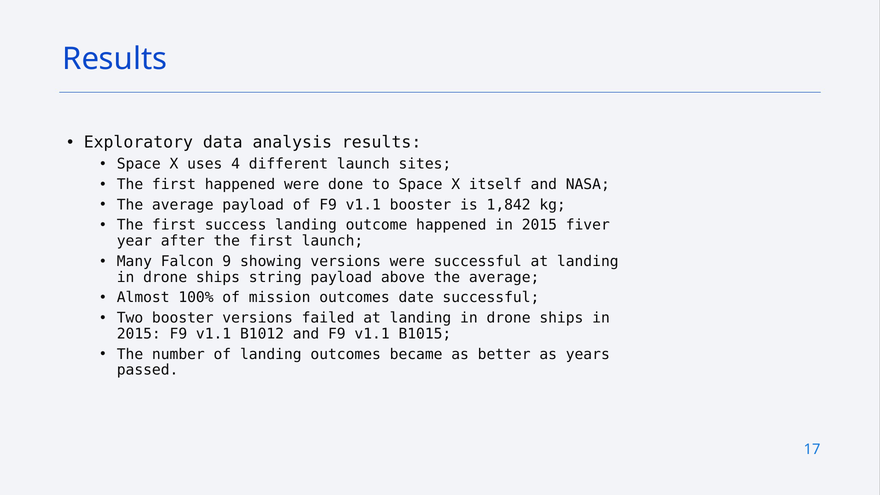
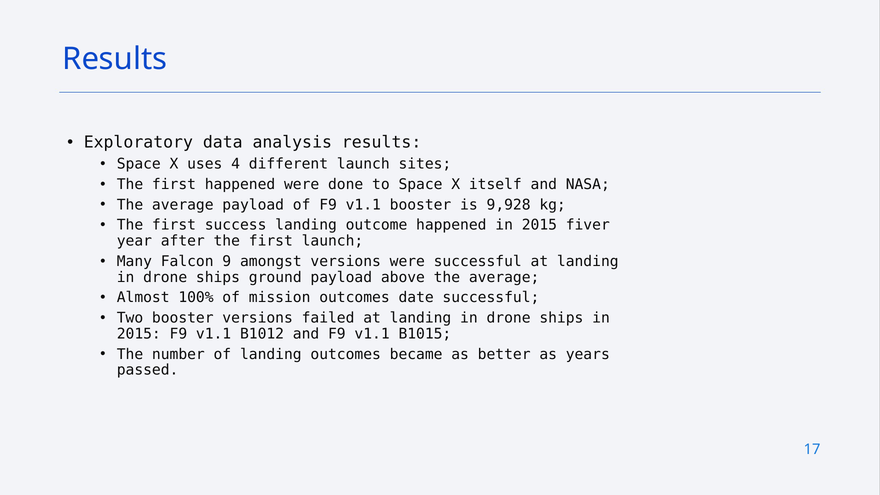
1,842: 1,842 -> 9,928 (509, 205)
showing: showing -> amongst (271, 261)
string: string -> ground (275, 277)
